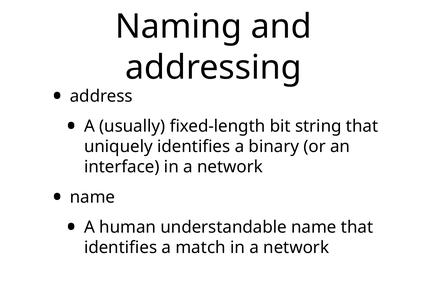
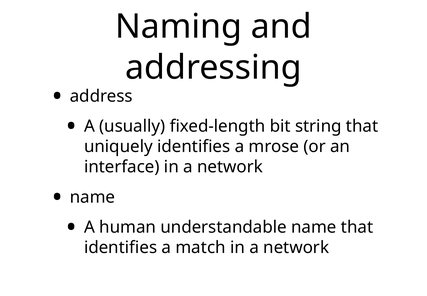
binary: binary -> mrose (274, 146)
